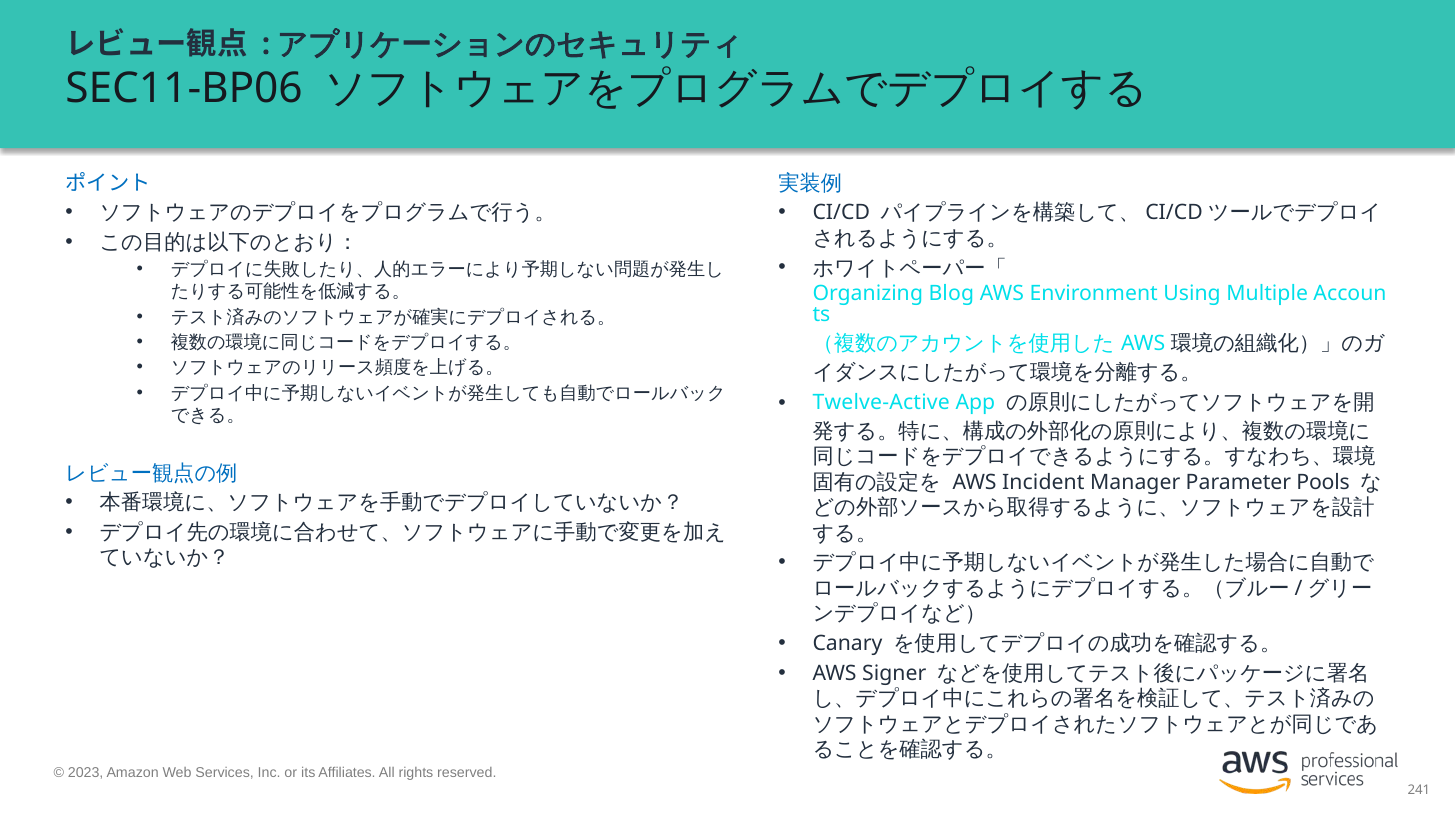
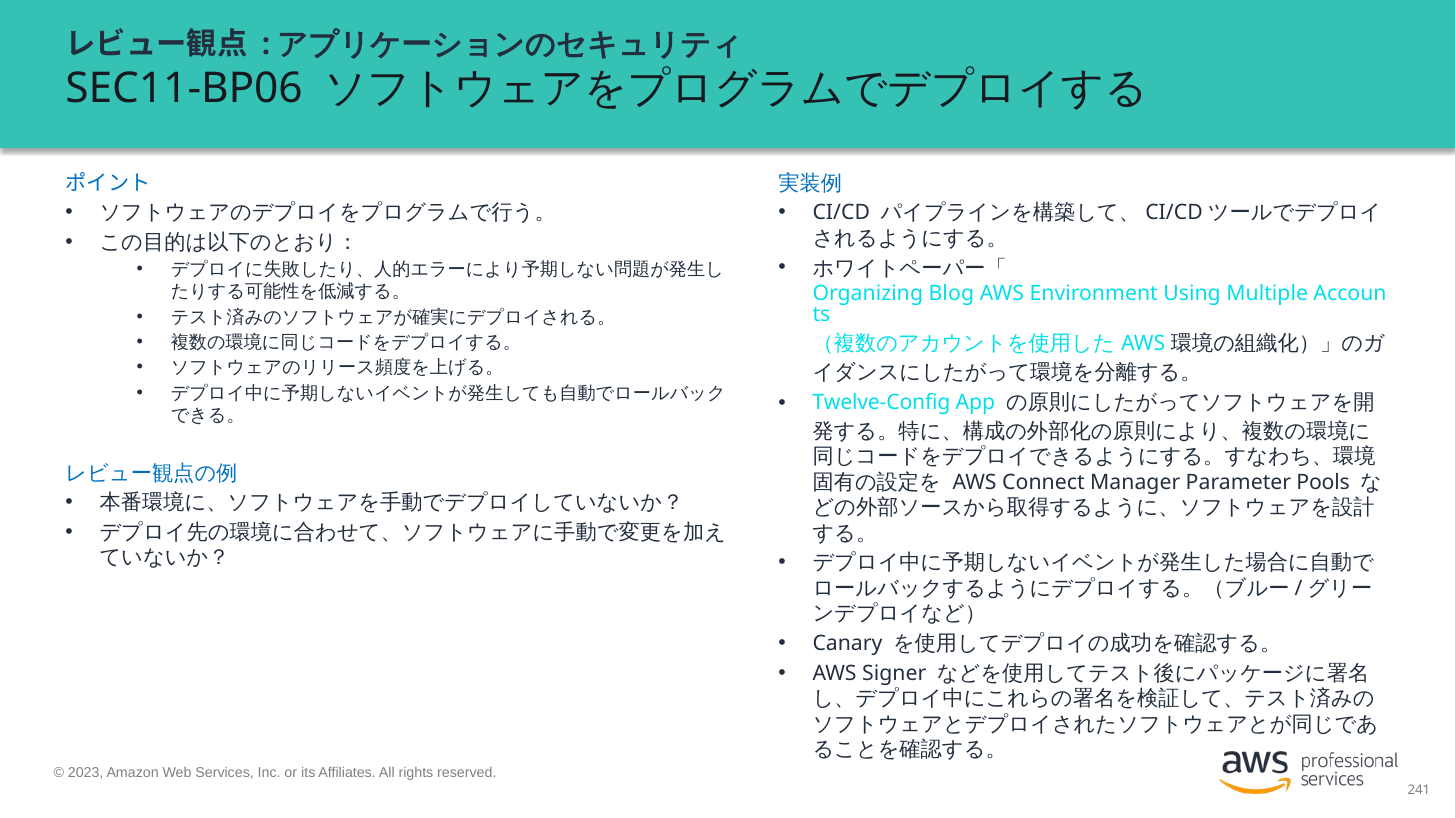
Twelve-Active: Twelve-Active -> Twelve-Config (881, 403)
Incident: Incident -> Connect (1043, 482)
